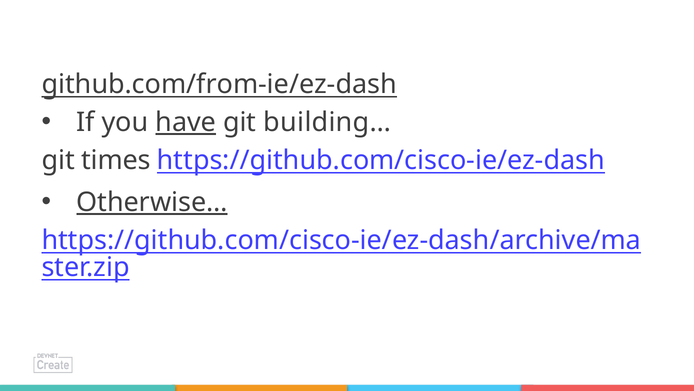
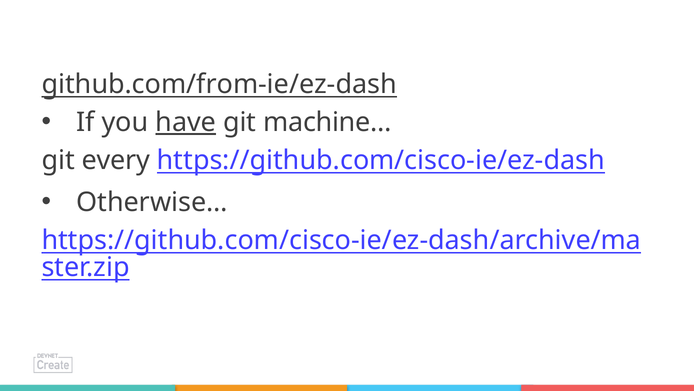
building…: building… -> machine… (327, 122)
times: times -> every (116, 160)
Otherwise… underline: present -> none (152, 202)
